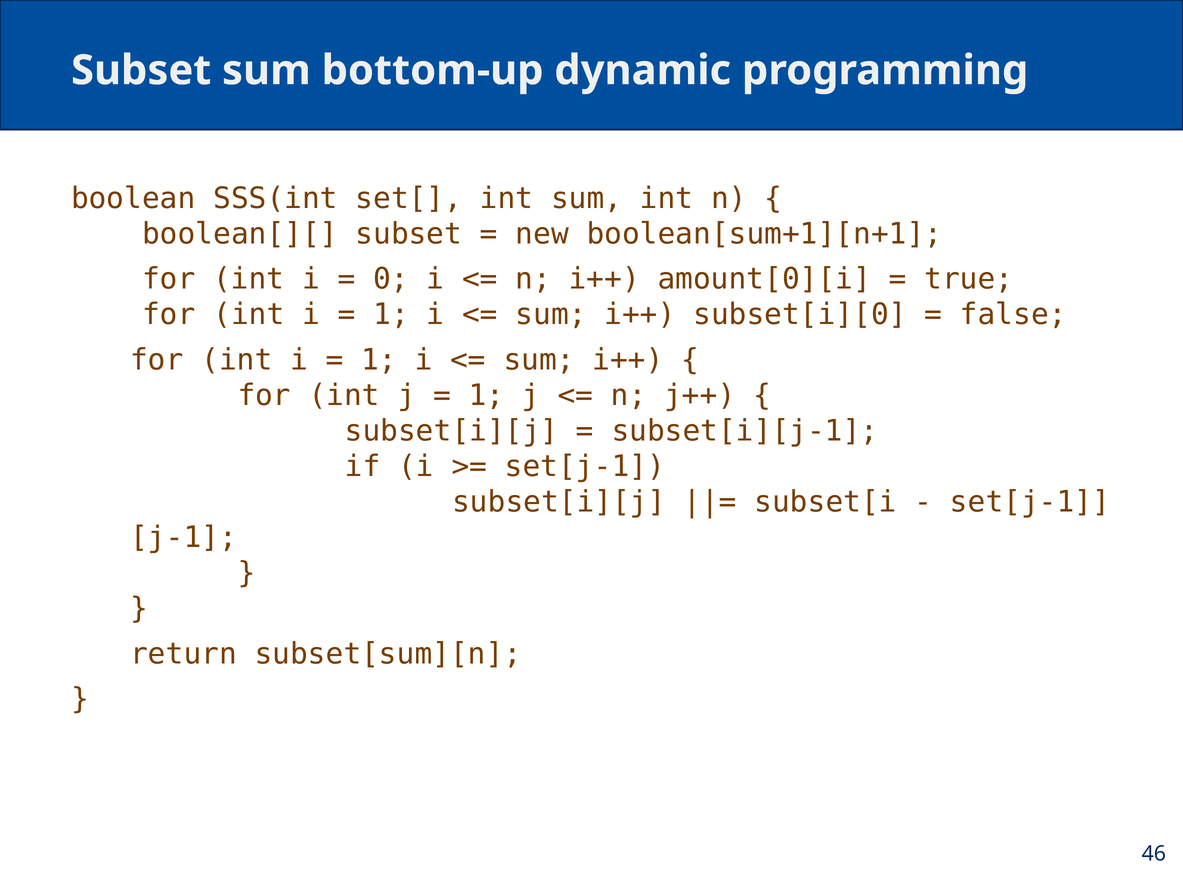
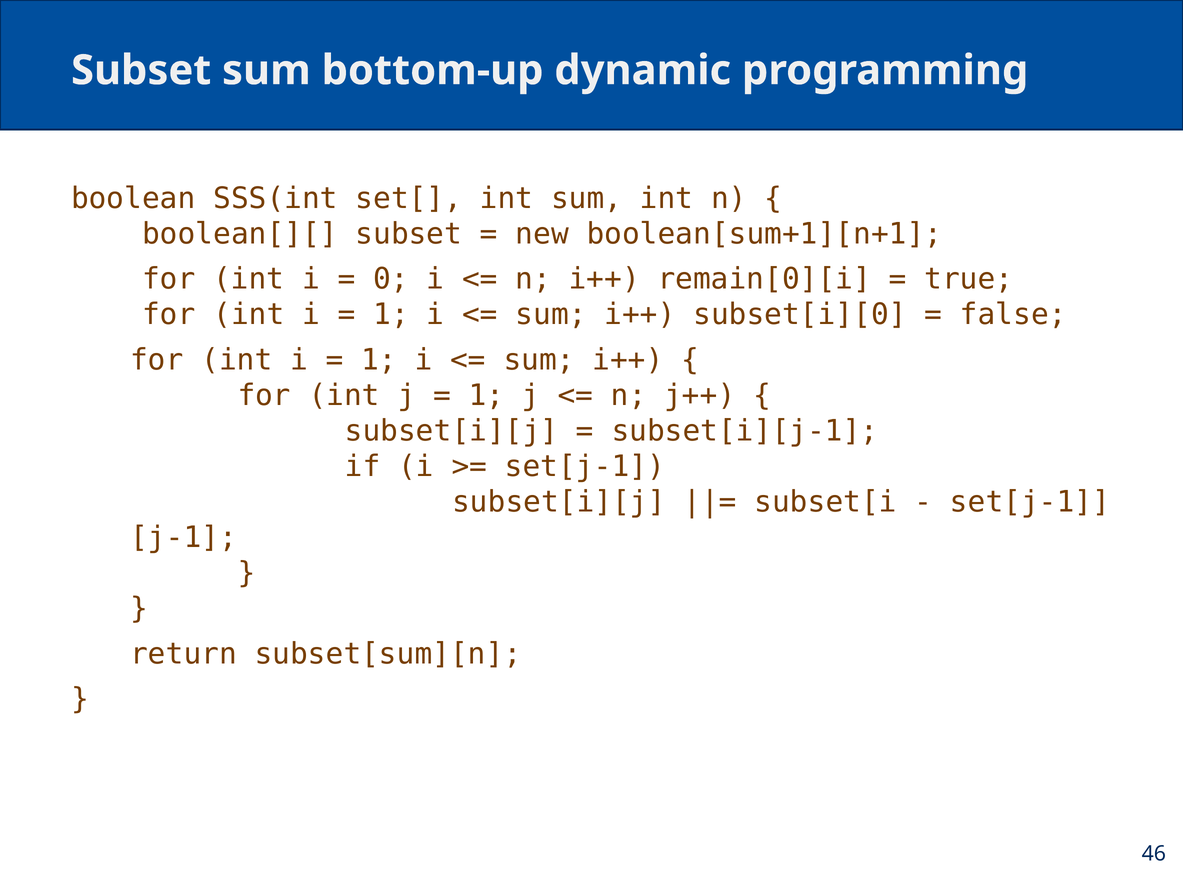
amount[0][i: amount[0][i -> remain[0][i (764, 279)
